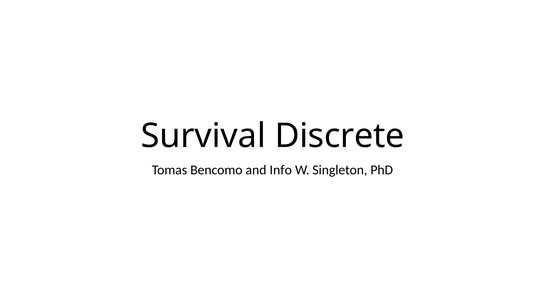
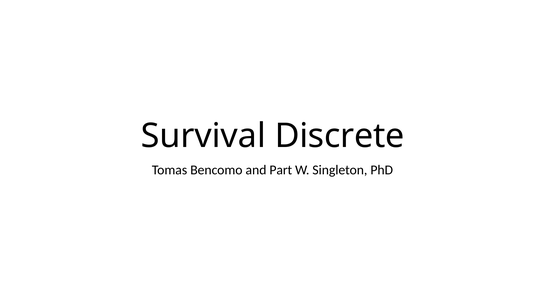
Info: Info -> Part (281, 170)
